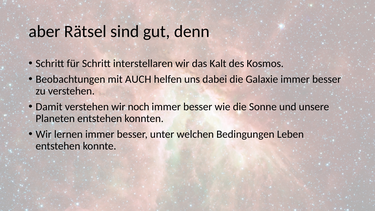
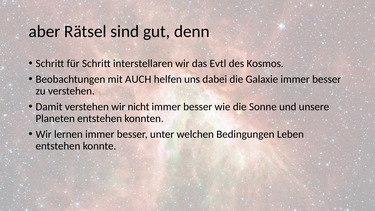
Kalt: Kalt -> Evtl (218, 63)
noch: noch -> nicht (139, 107)
